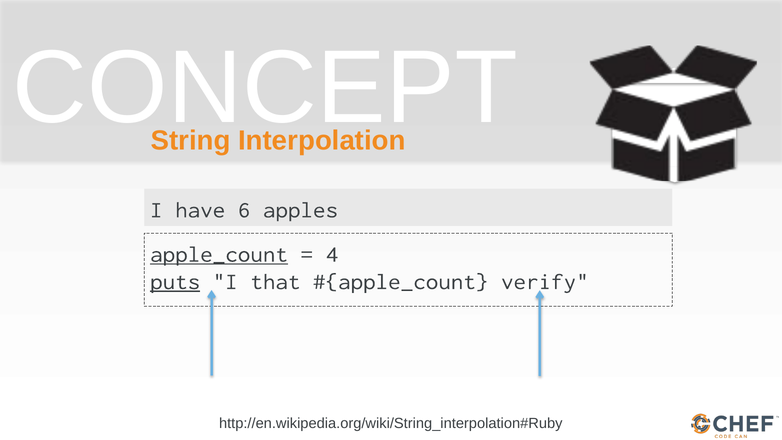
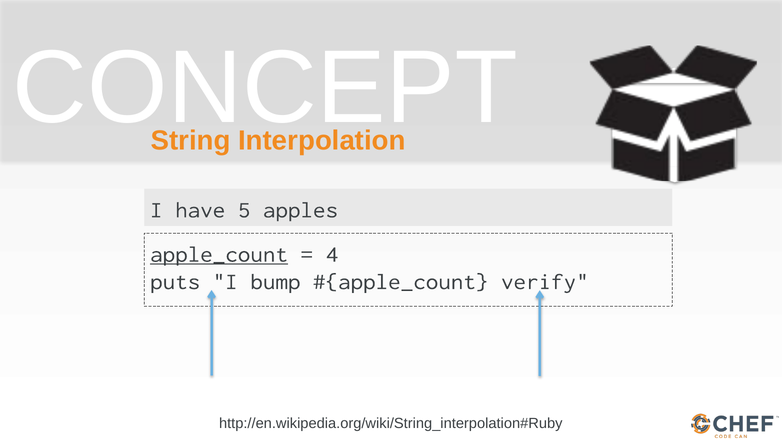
6: 6 -> 5 (244, 210)
puts underline: present -> none (175, 281)
that: that -> bump (275, 281)
